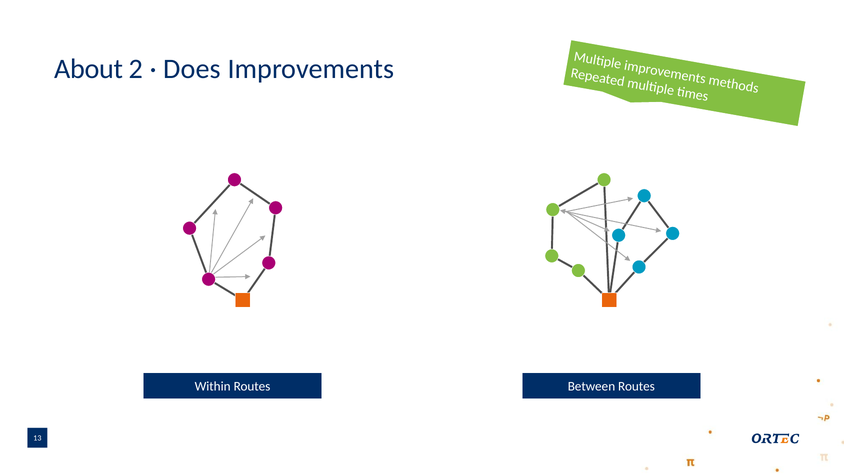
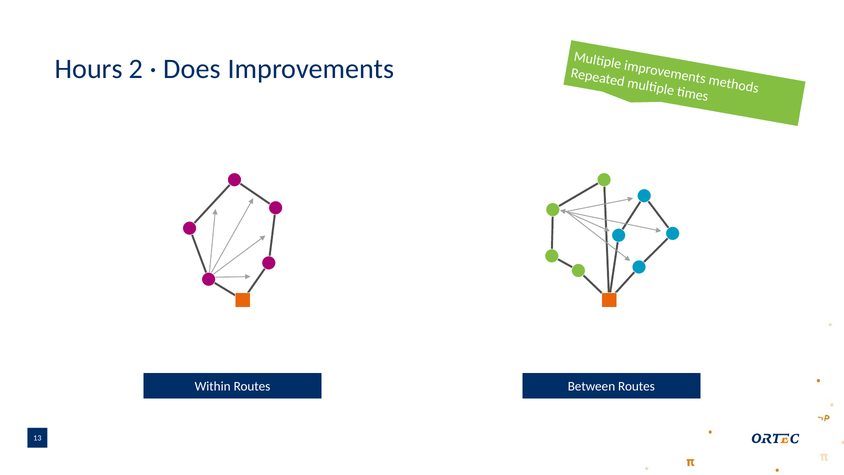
About: About -> Hours (89, 69)
